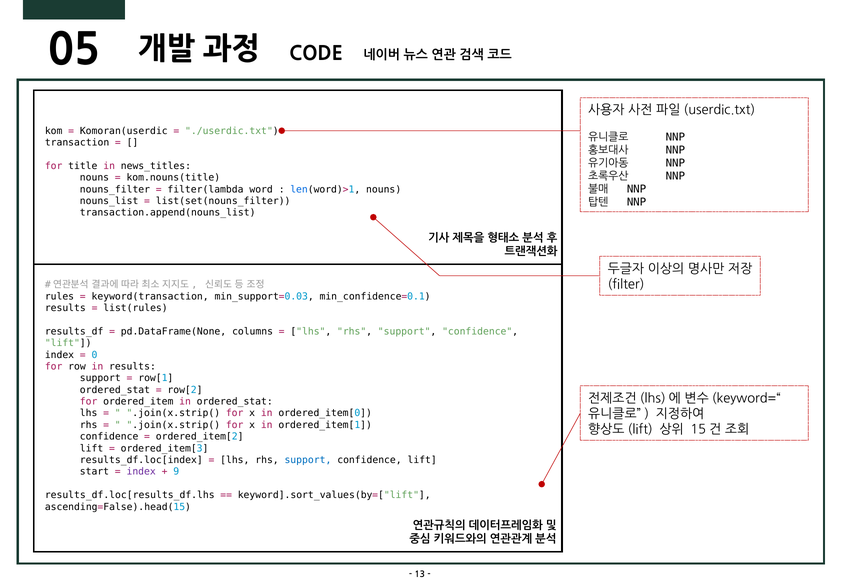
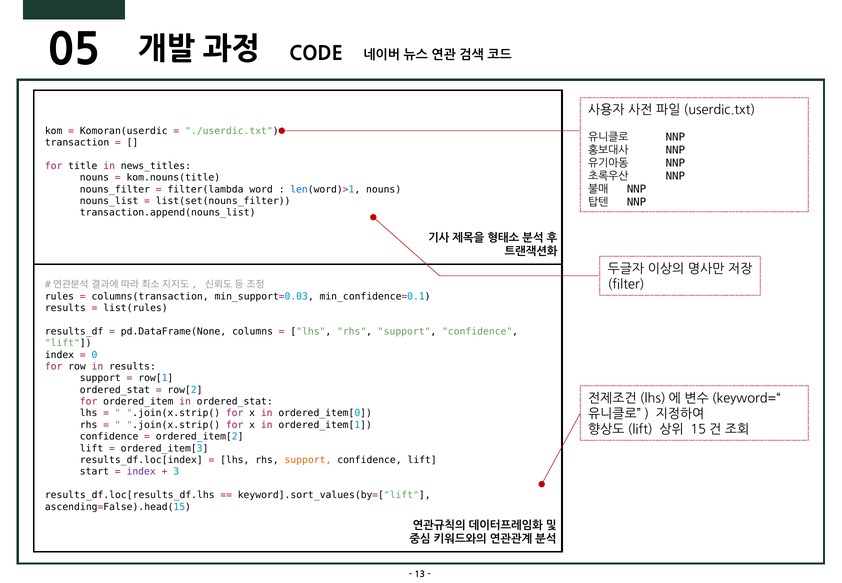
keyword(transaction: keyword(transaction -> columns(transaction (150, 296)
support colour: blue -> orange (308, 460)
9: 9 -> 3 (176, 472)
